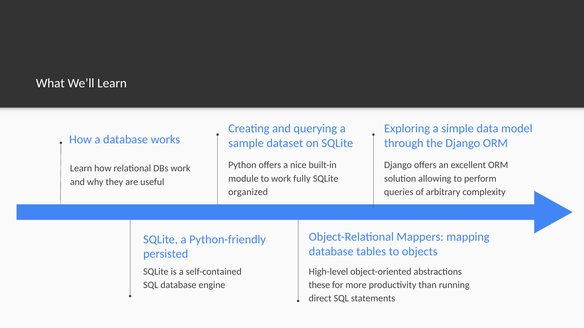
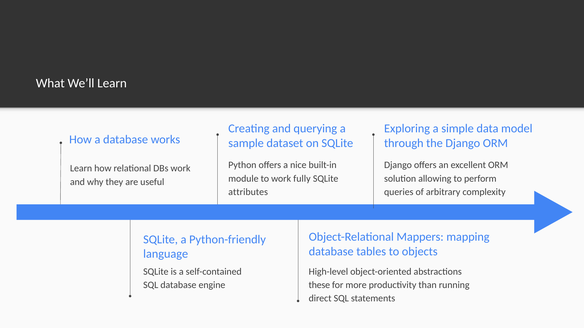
organized: organized -> attributes (248, 192)
persisted: persisted -> language (166, 254)
